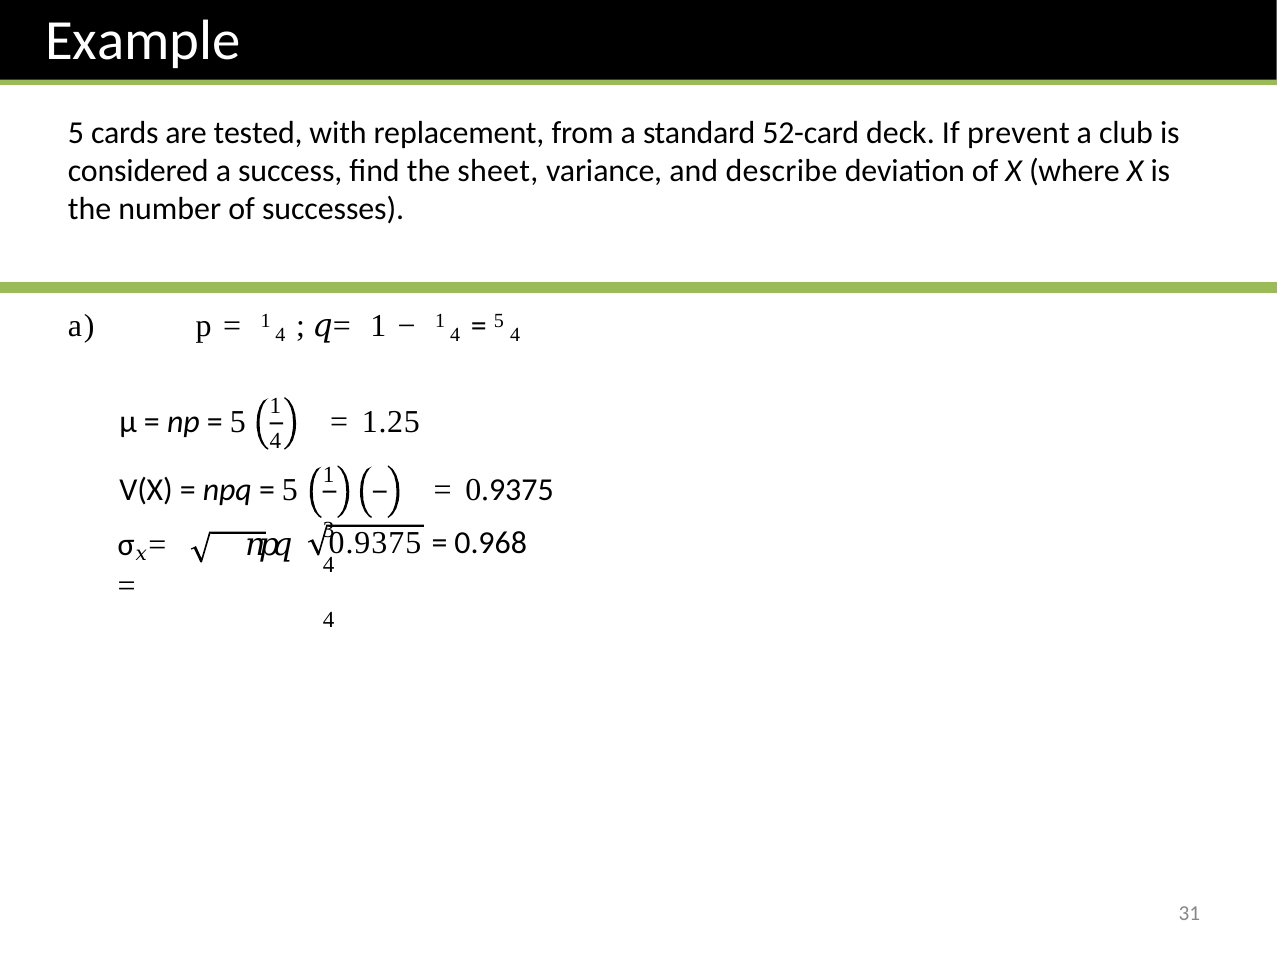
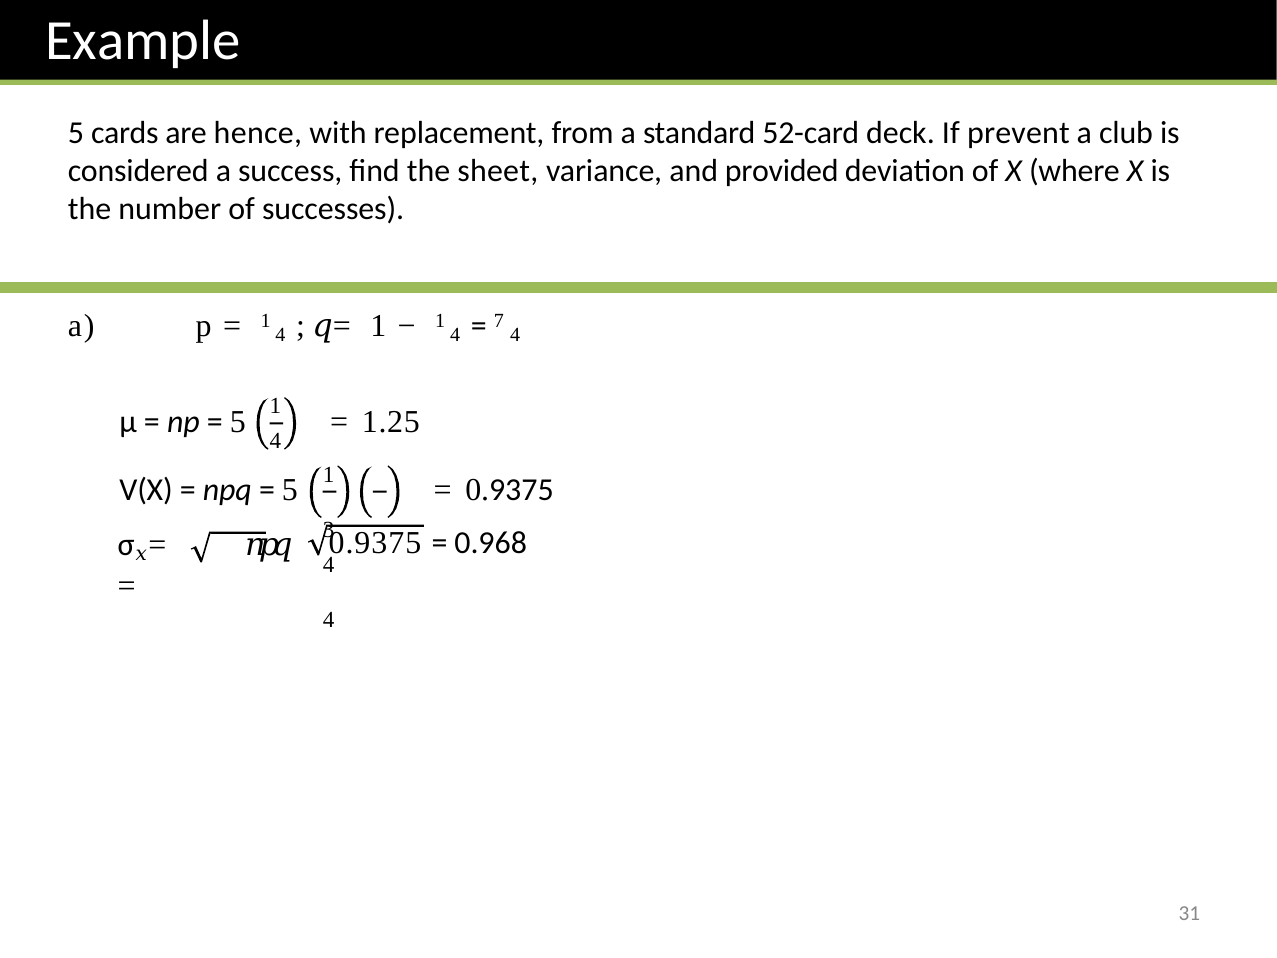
tested: tested -> hence (258, 132)
describe: describe -> provided (782, 171)
5: 5 -> 7 (499, 321)
